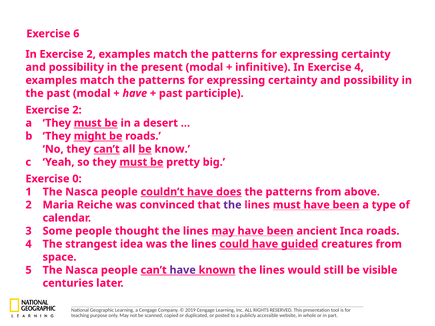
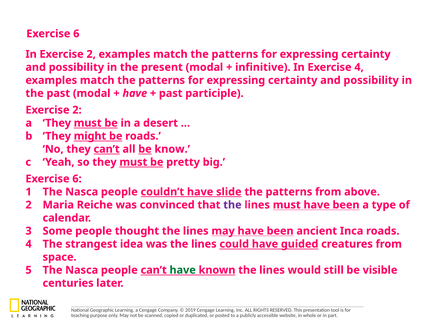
0: 0 -> 6 (77, 179)
does: does -> slide (229, 192)
have colour: purple -> green (183, 270)
